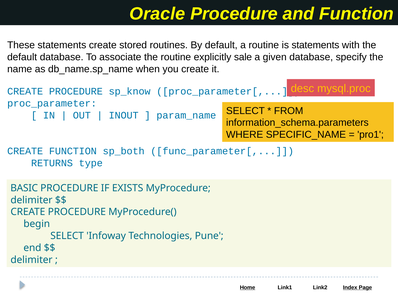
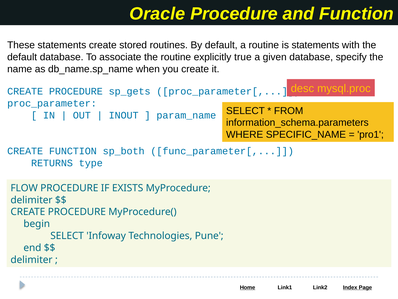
sale: sale -> true (243, 57)
sp_know: sp_know -> sp_gets (130, 91)
BASIC: BASIC -> FLOW (24, 188)
